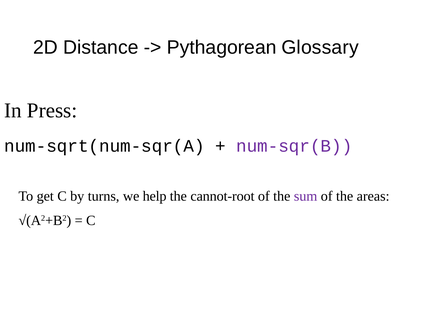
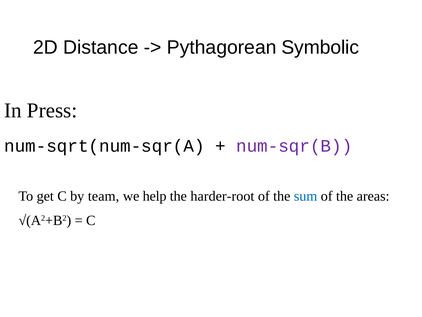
Glossary: Glossary -> Symbolic (320, 47)
turns: turns -> team (104, 196)
cannot-root: cannot-root -> harder-root (222, 196)
sum colour: purple -> blue (306, 196)
